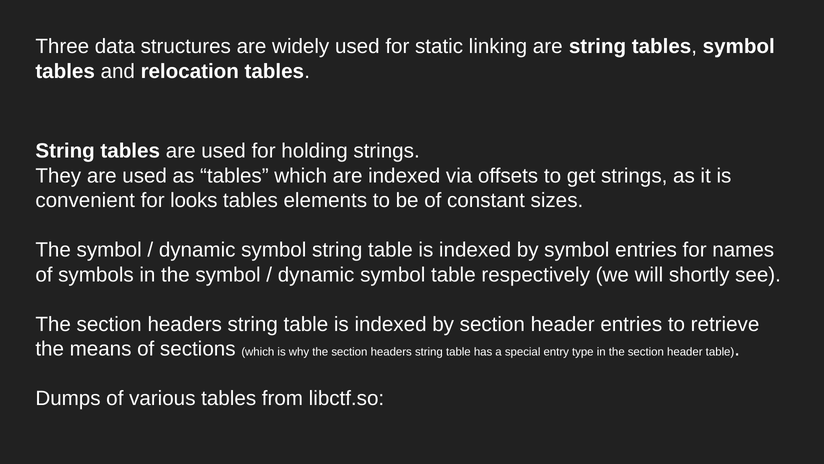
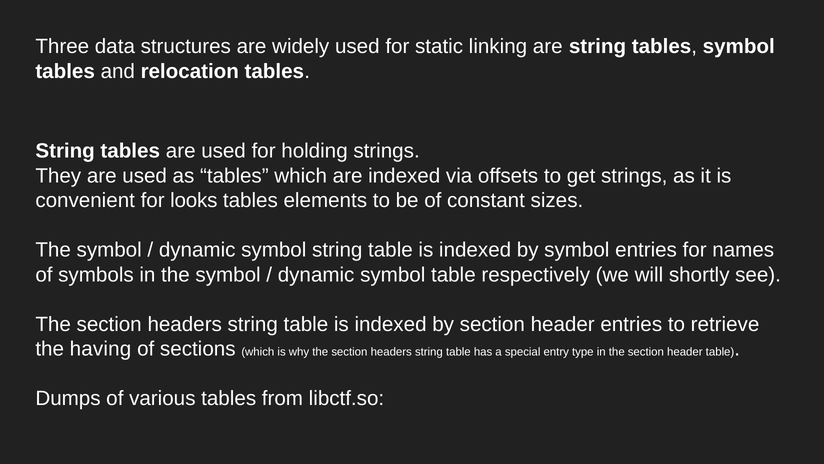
means: means -> having (101, 349)
